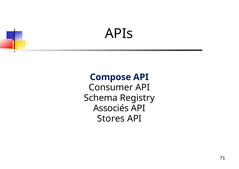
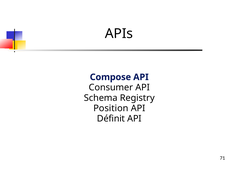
Associés: Associés -> Position (111, 108)
Stores: Stores -> Définit (111, 119)
